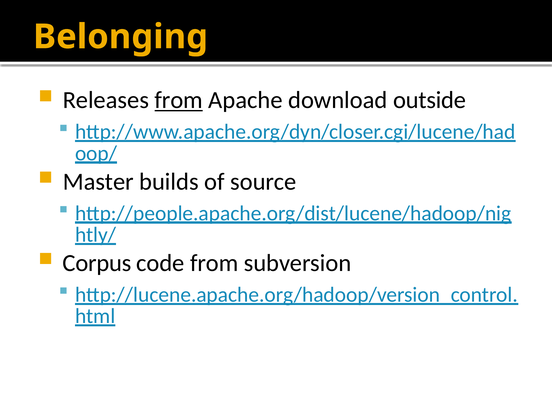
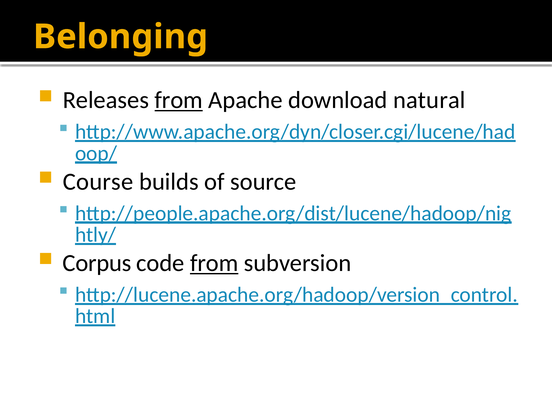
outside: outside -> natural (429, 100)
Master: Master -> Course (98, 182)
from underline: none -> present (214, 263)
